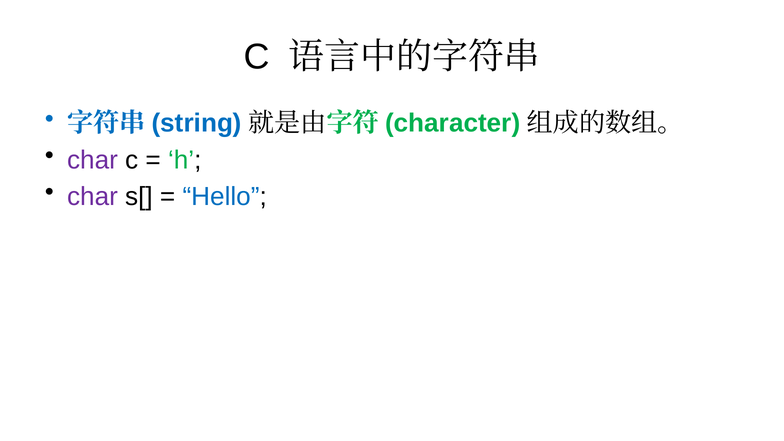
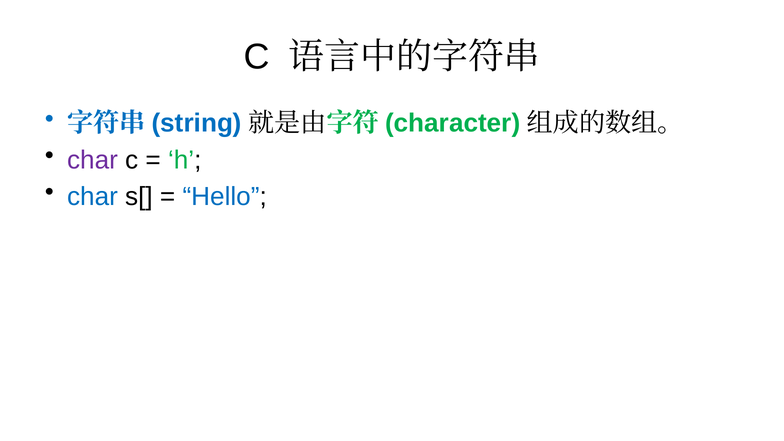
char colour: purple -> blue (92, 197)
